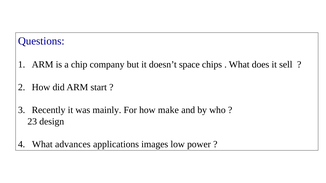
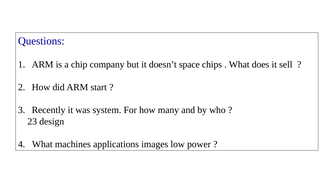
mainly: mainly -> system (107, 110)
make: make -> many (168, 110)
advances: advances -> machines (73, 145)
